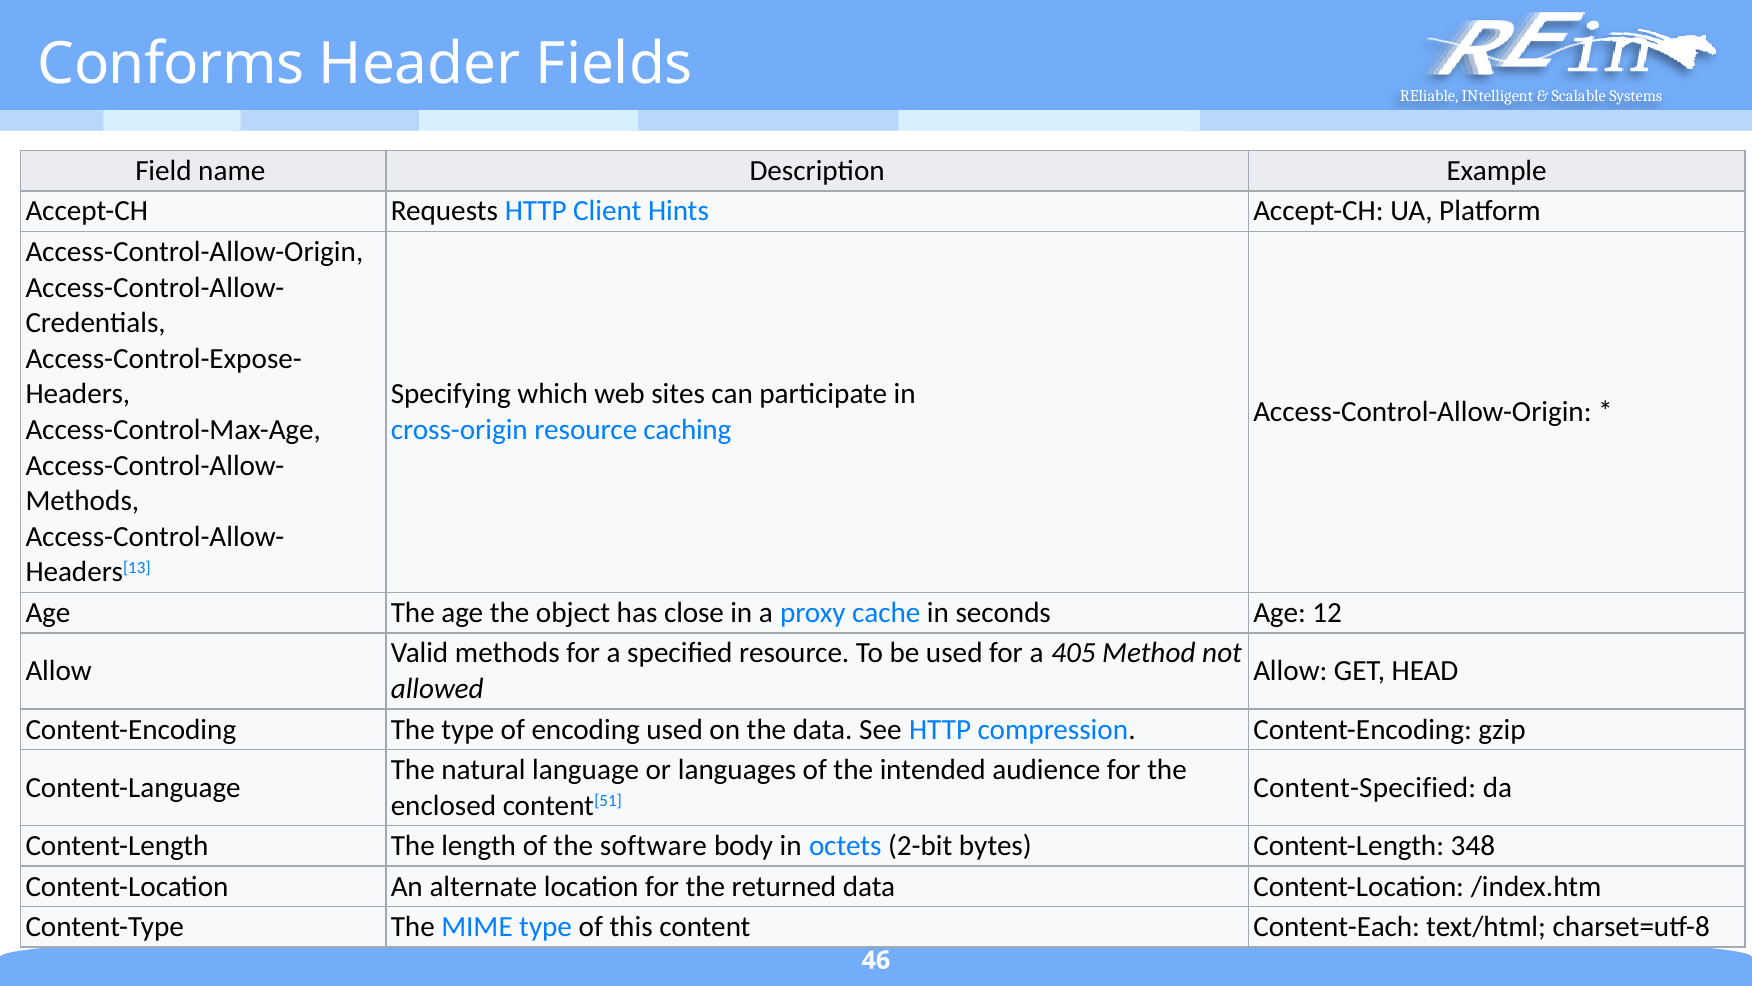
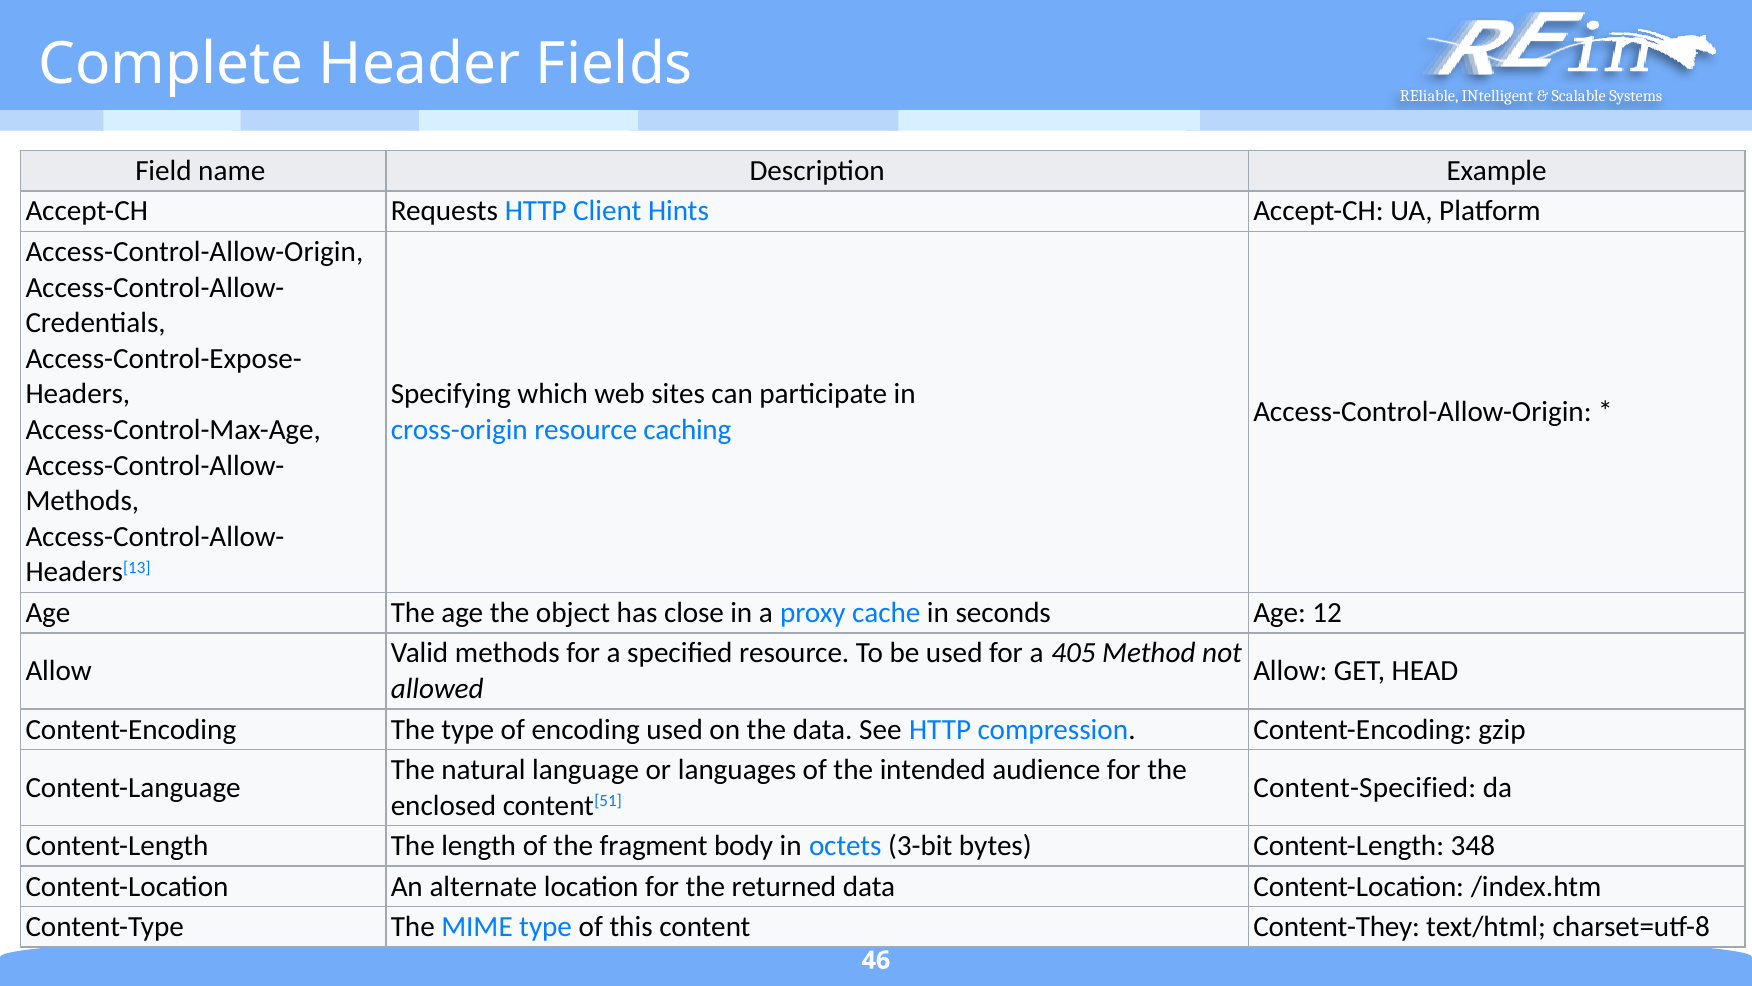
Conforms: Conforms -> Complete (171, 64)
software: software -> fragment (654, 846)
2-bit: 2-bit -> 3-bit (920, 846)
Content-Each: Content-Each -> Content-They (1337, 927)
